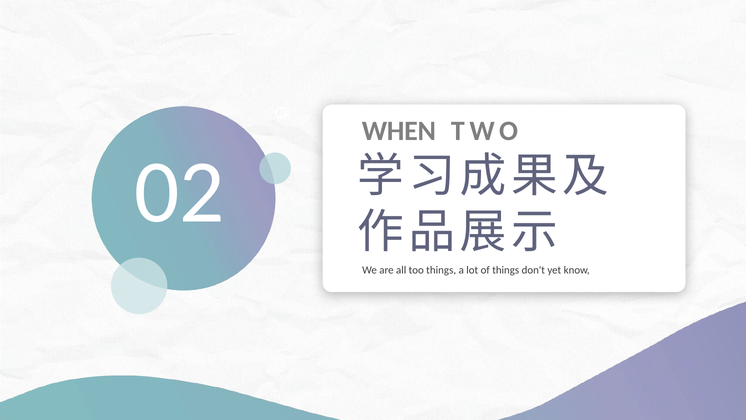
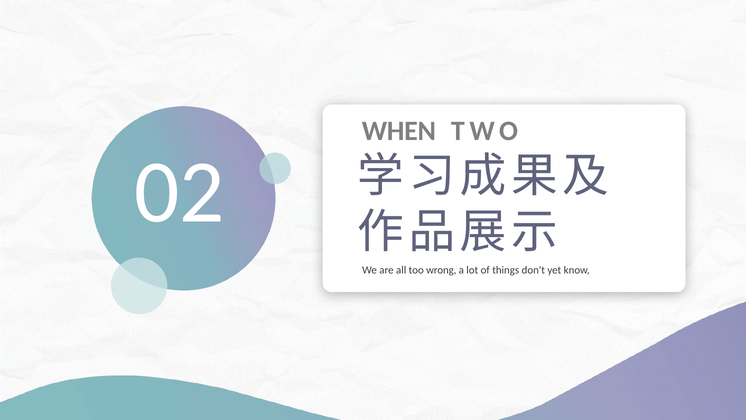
too things: things -> wrong (441, 270)
